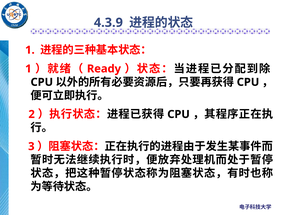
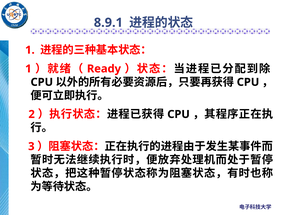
4.3.9: 4.3.9 -> 8.9.1 (108, 23)
